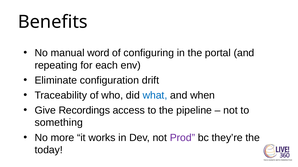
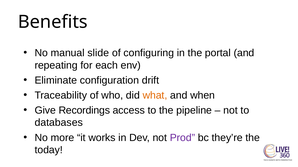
word: word -> slide (98, 53)
what colour: blue -> orange (155, 96)
something: something -> databases (59, 123)
